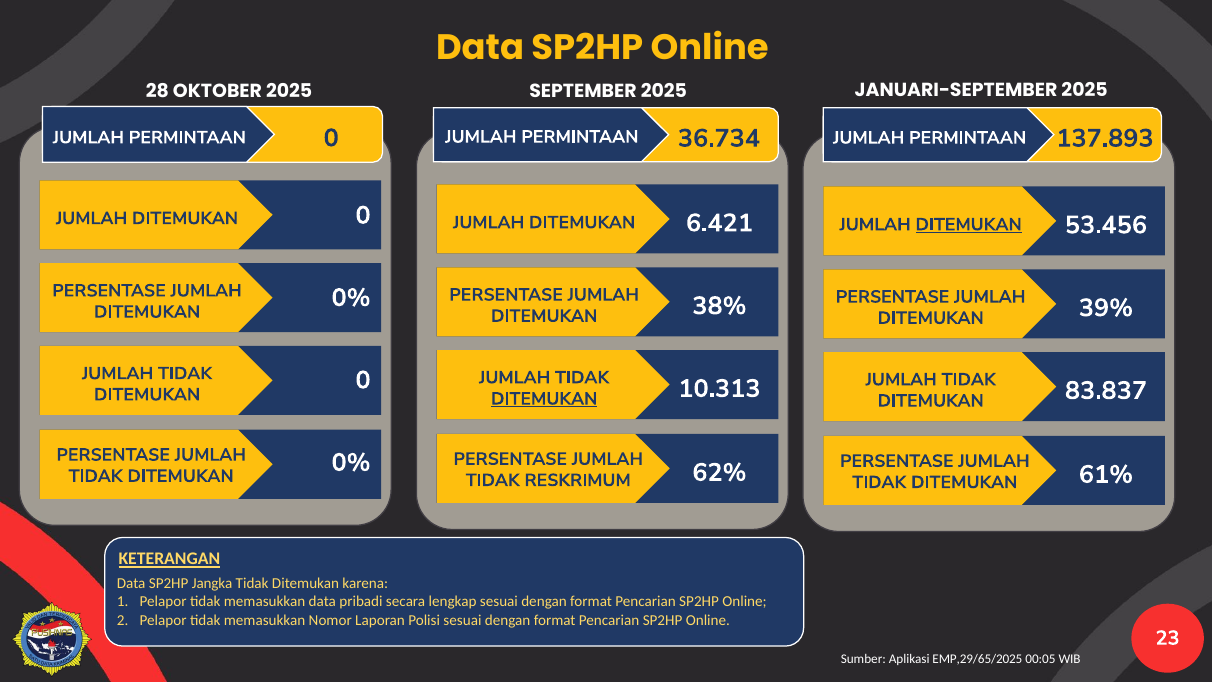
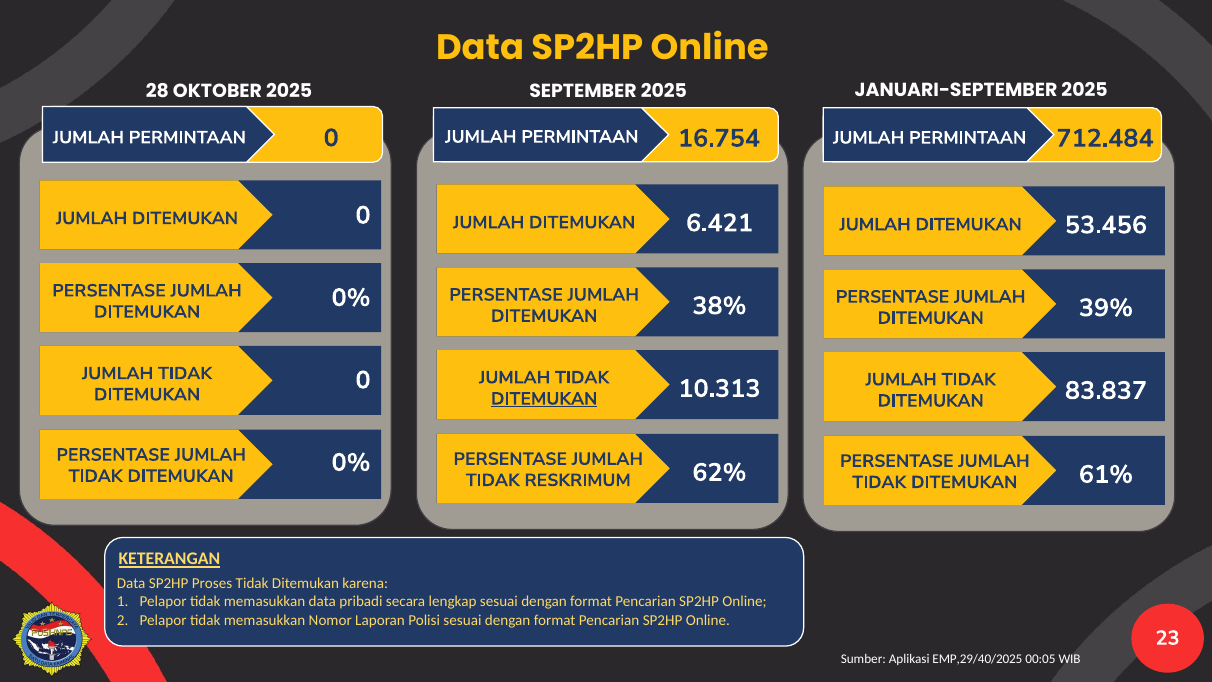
36.734: 36.734 -> 16.754 (719, 138)
137.893: 137.893 -> 712.484 (1105, 138)
DITEMUKAN underline: present -> none (969, 224)
Jangka: Jangka -> Proses (212, 584)
EMP,29/65/2025: EMP,29/65/2025 -> EMP,29/40/2025 (977, 659)
